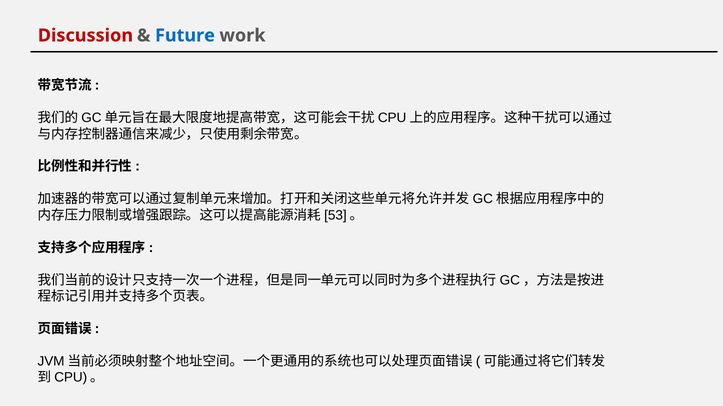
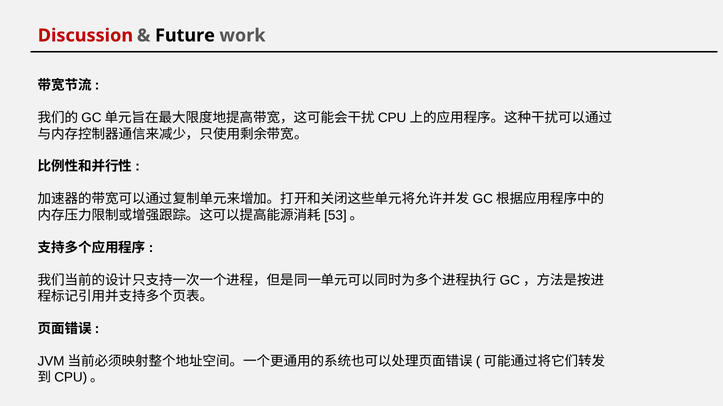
Future colour: blue -> black (185, 36)
